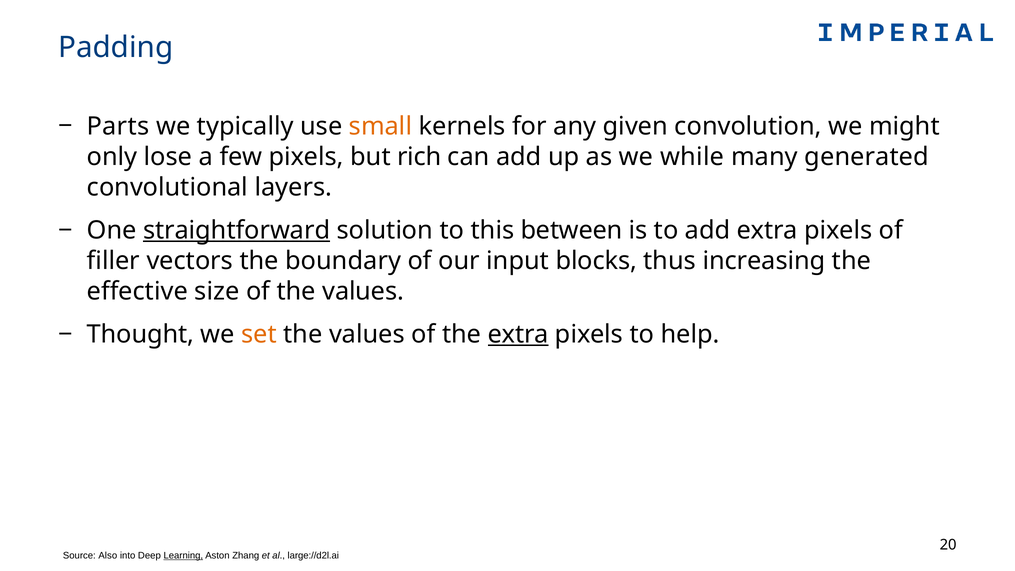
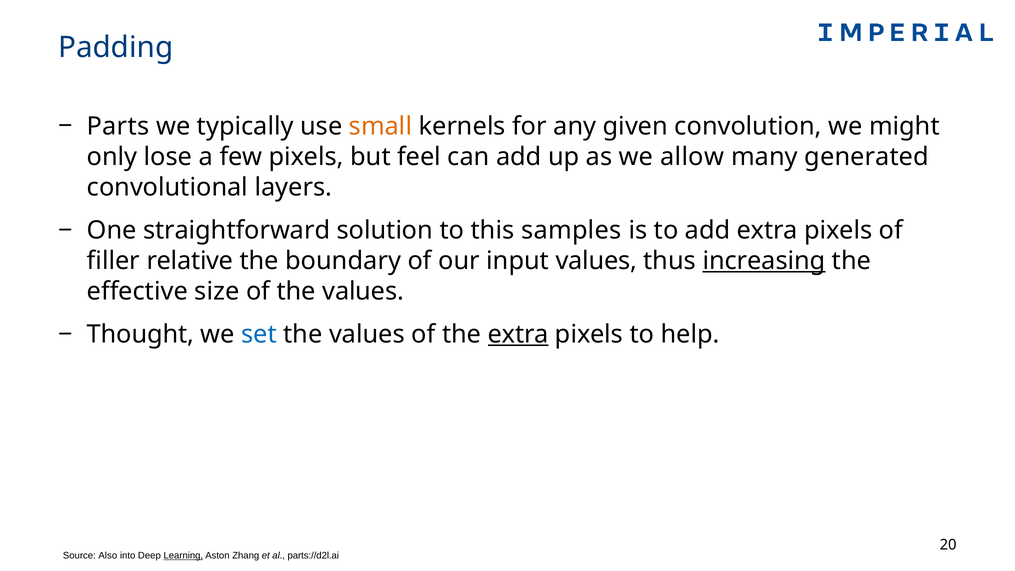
rich: rich -> feel (419, 157)
while: while -> allow (692, 157)
straightforward underline: present -> none (237, 230)
between: between -> samples (571, 230)
vectors: vectors -> relative (190, 261)
input blocks: blocks -> values (596, 261)
increasing underline: none -> present (764, 261)
set colour: orange -> blue (259, 334)
large://d2l.ai: large://d2l.ai -> parts://d2l.ai (313, 556)
